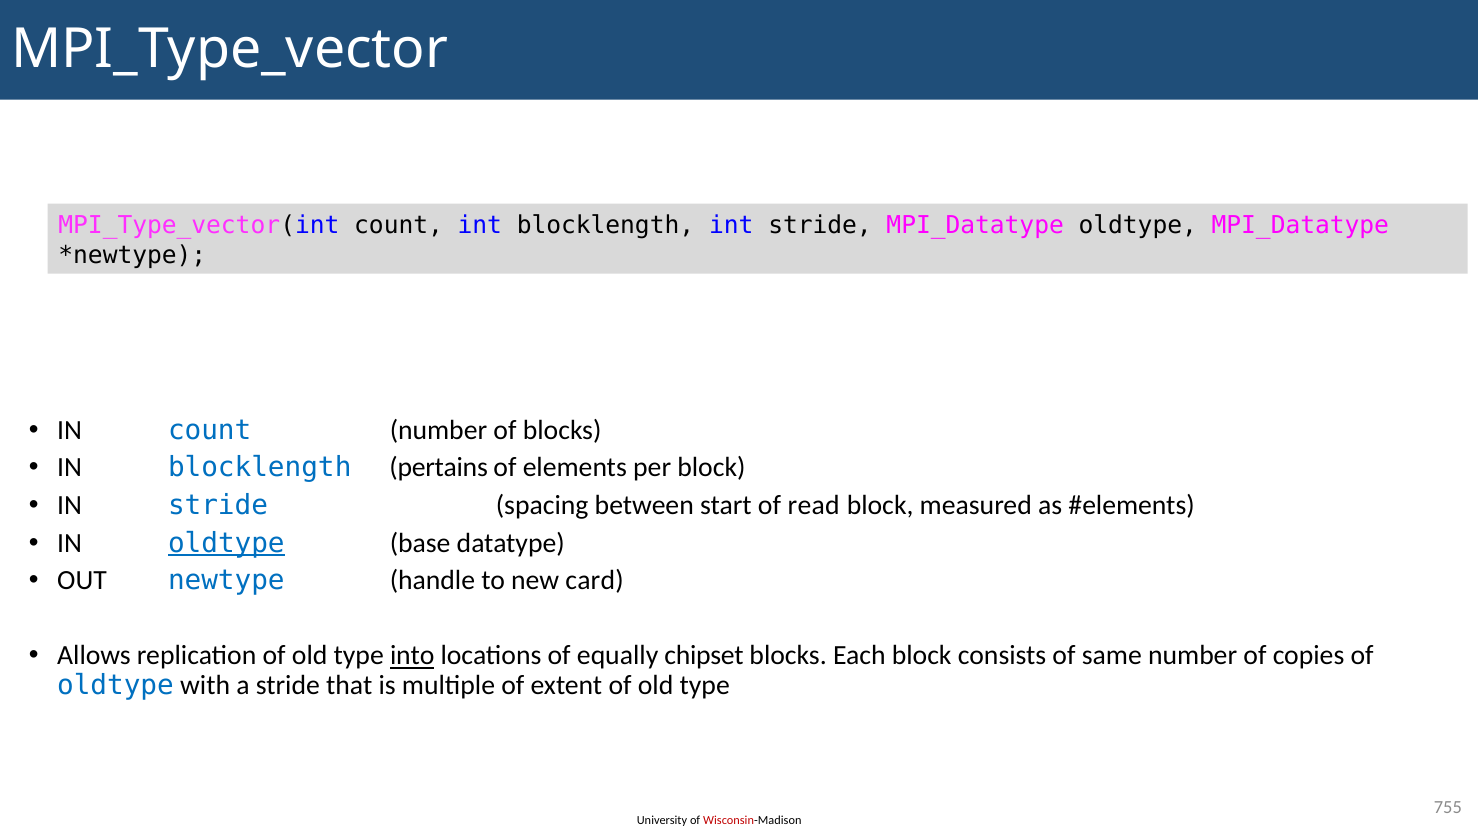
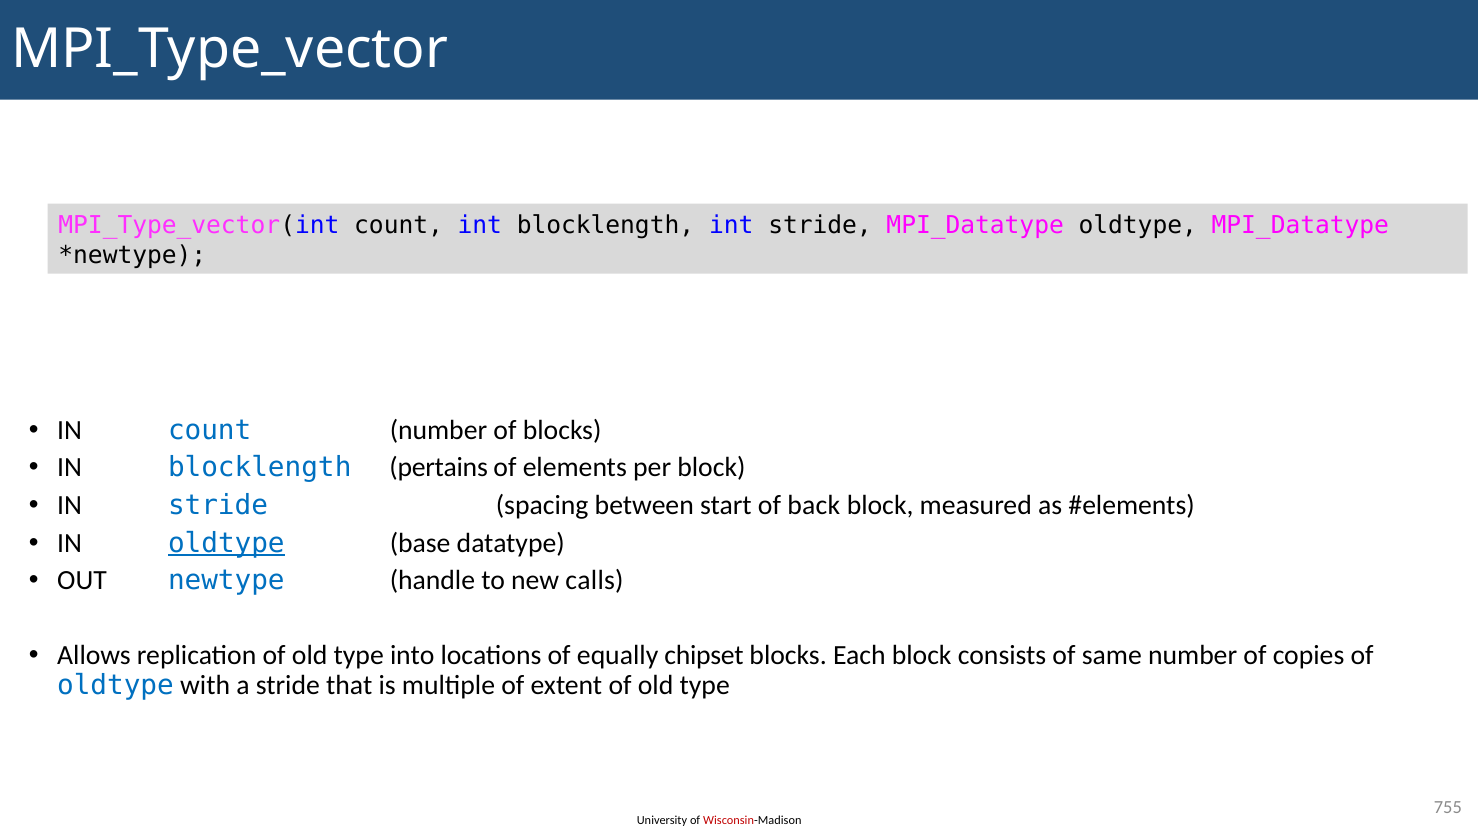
read: read -> back (814, 506)
card: card -> calls (595, 581)
into underline: present -> none (412, 656)
